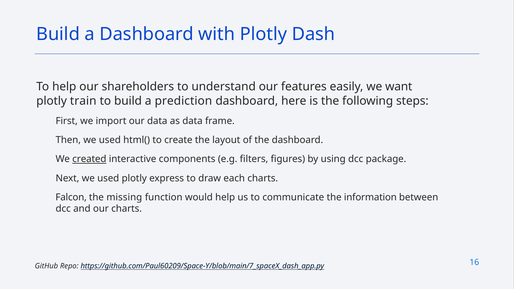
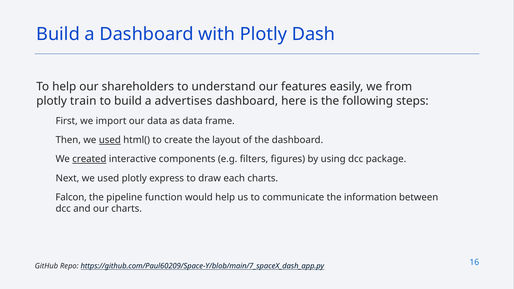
want: want -> from (399, 87)
prediction: prediction -> advertises (183, 101)
used underline: none -> present (110, 140)
missing: missing -> pipeline (124, 197)
